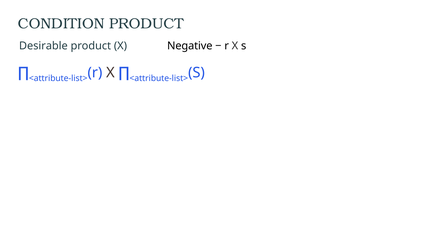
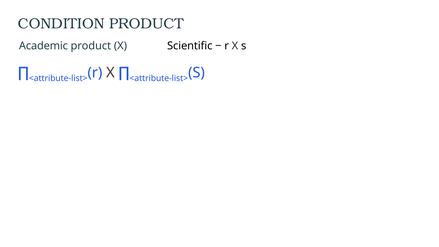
Desirable: Desirable -> Academic (43, 46)
Negative: Negative -> Scientific (190, 46)
